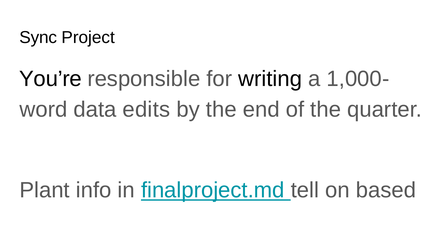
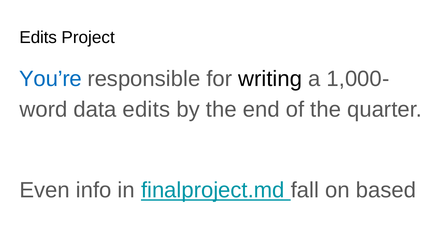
Sync: Sync -> Edits (38, 37)
You’re colour: black -> blue (50, 79)
Plant: Plant -> Even (45, 190)
tell: tell -> fall (305, 190)
